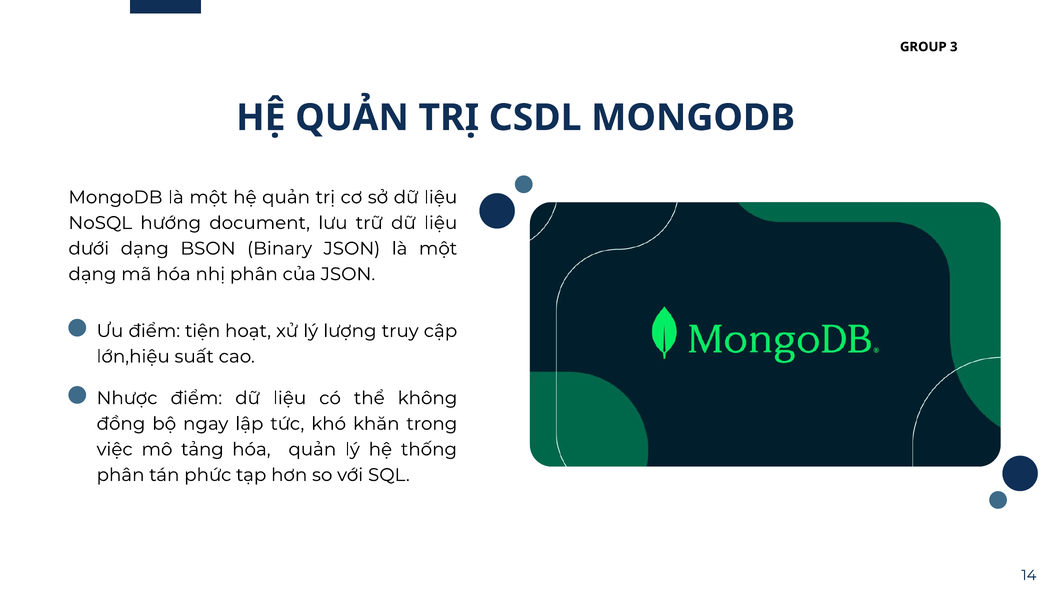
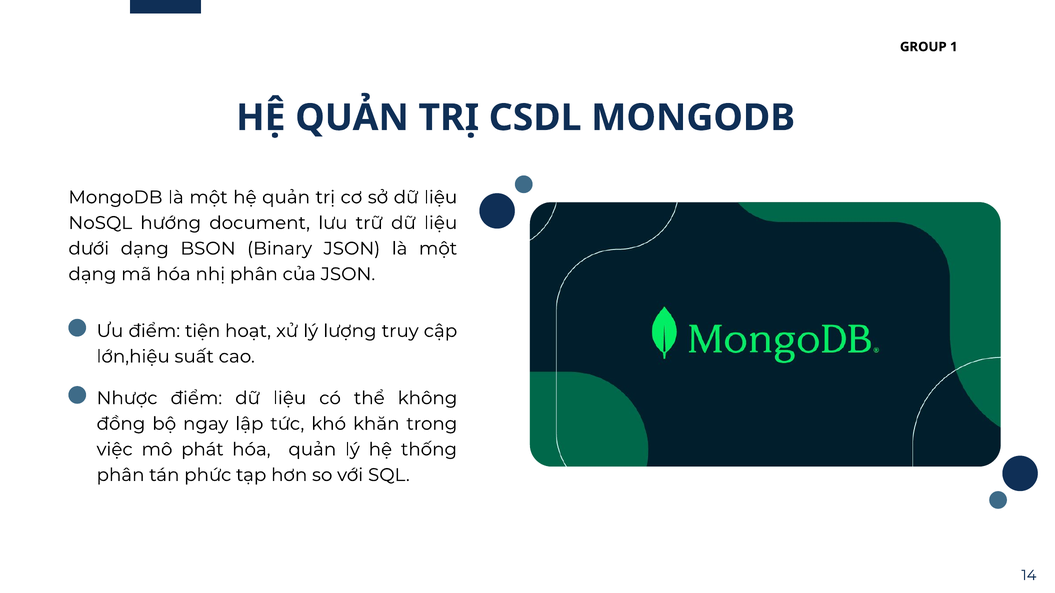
3: 3 -> 1 (954, 47)
tảng: tảng -> phát (202, 450)
